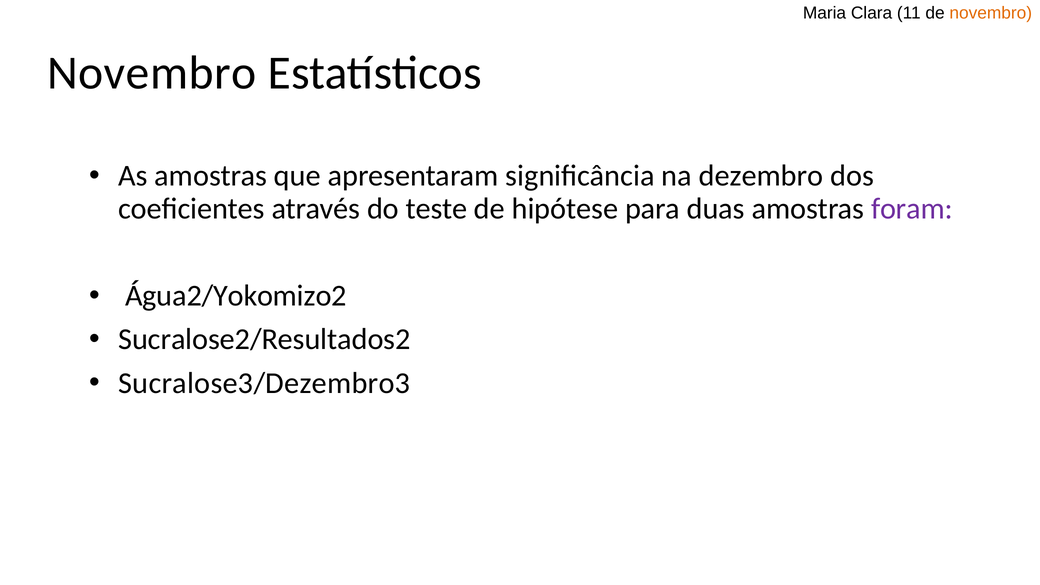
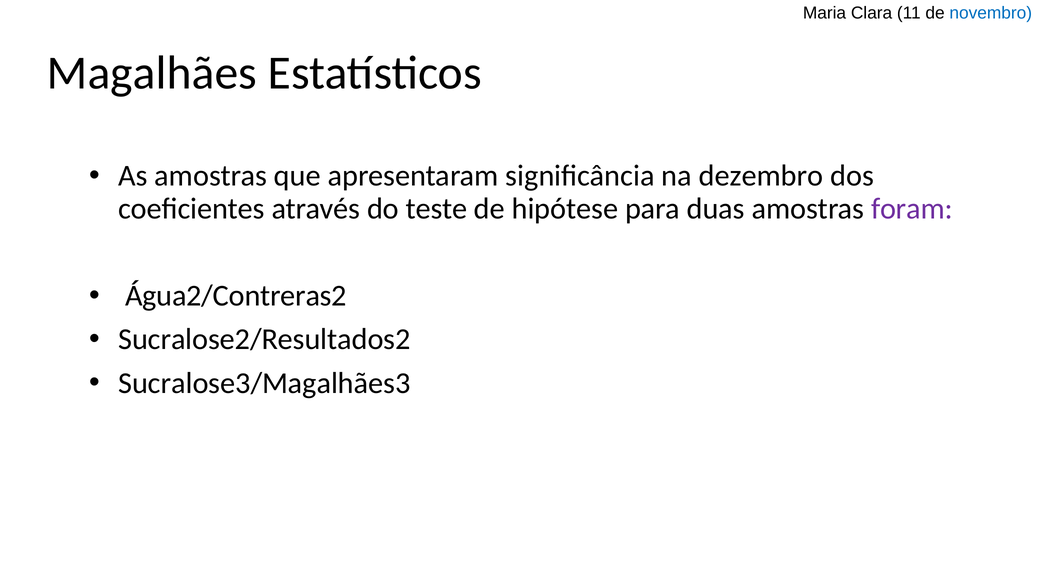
novembro colour: orange -> blue (991, 13)
Novembro: Novembro -> Magalhães (152, 73)
Água2/Yokomizo2: Água2/Yokomizo2 -> Água2/Contreras2 (236, 296)
Sucralose3/Dezembro3: Sucralose3/Dezembro3 -> Sucralose3/Magalhães3 (264, 383)
